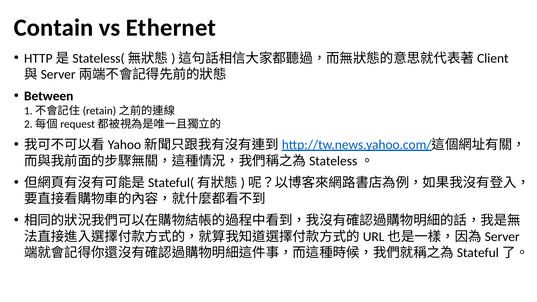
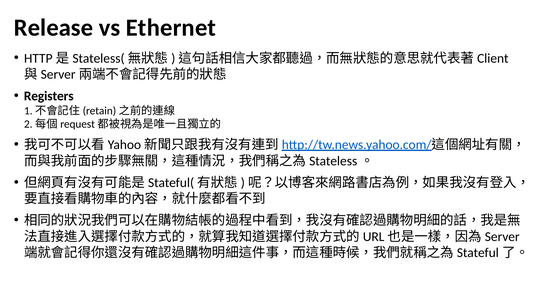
Contain: Contain -> Release (54, 28)
Between: Between -> Registers (49, 96)
